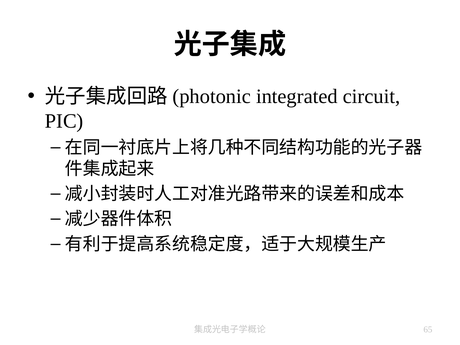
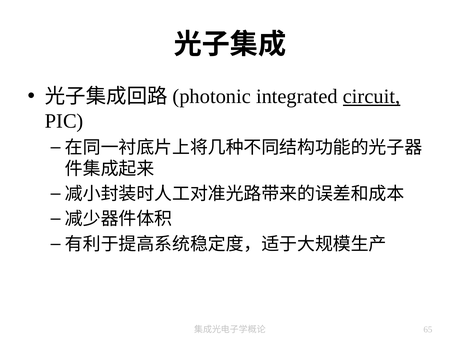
circuit underline: none -> present (372, 96)
